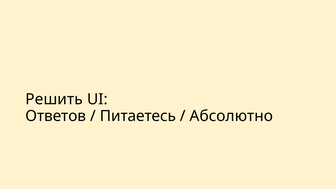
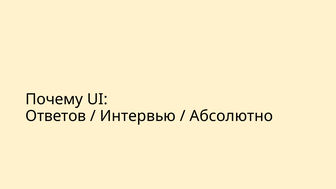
Решить: Решить -> Почему (54, 99)
Питаетесь: Питаетесь -> Интервью (138, 116)
